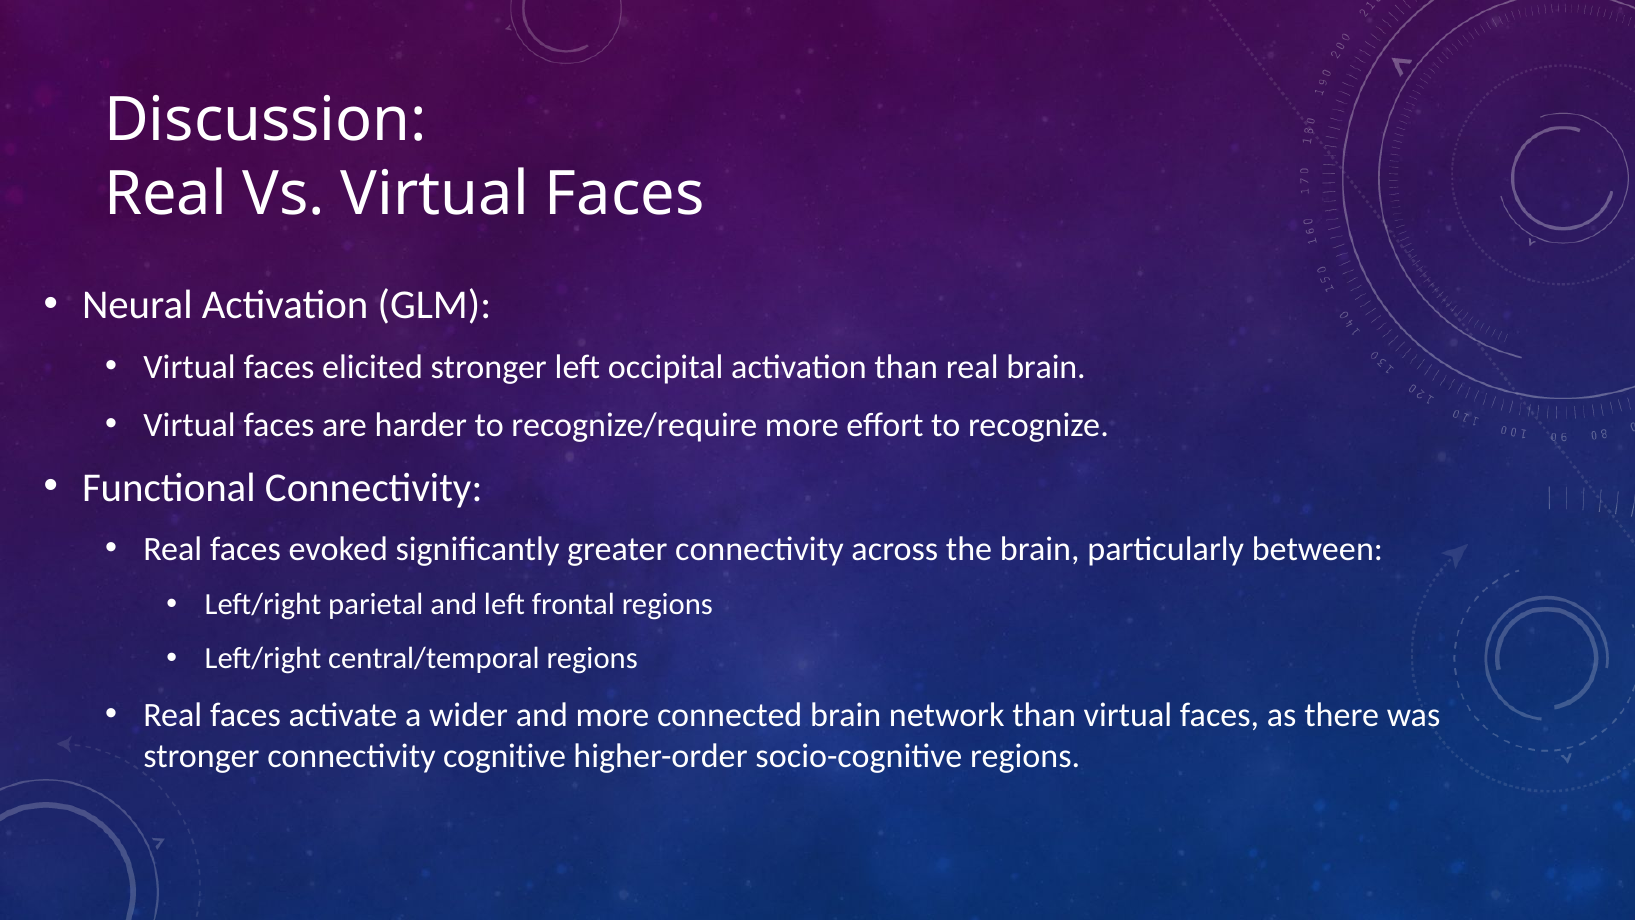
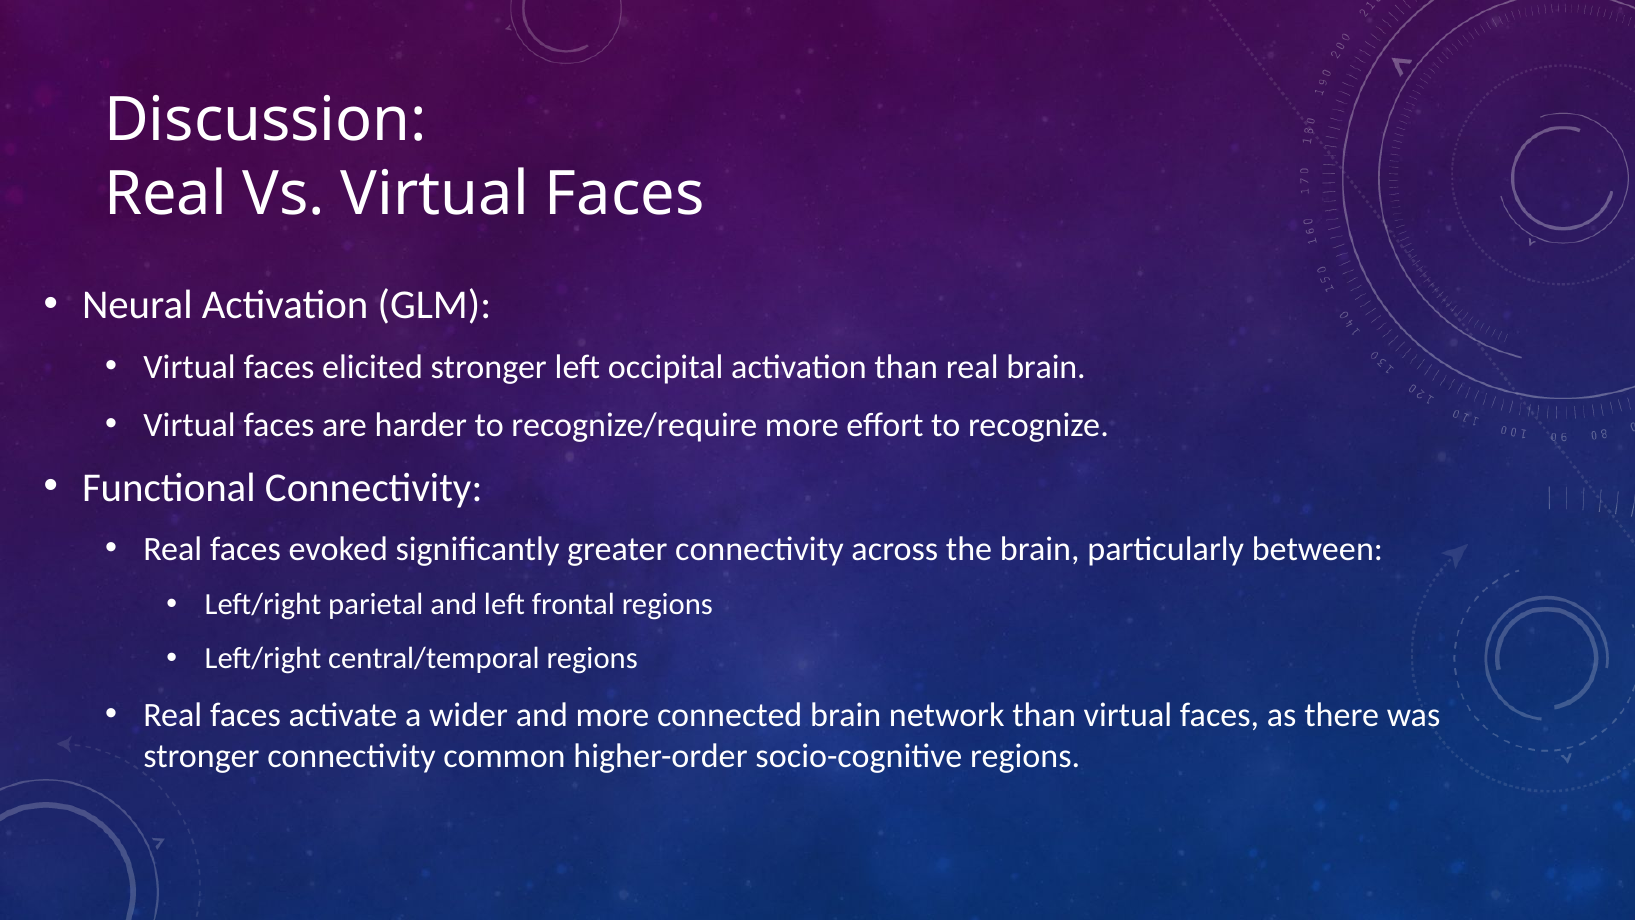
cognitive: cognitive -> common (505, 755)
